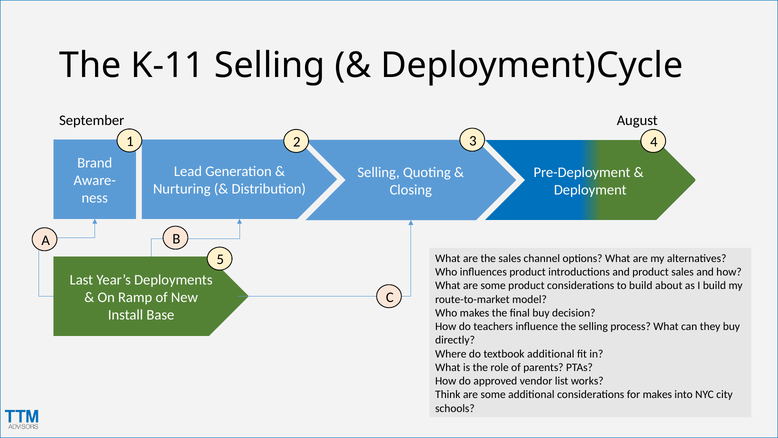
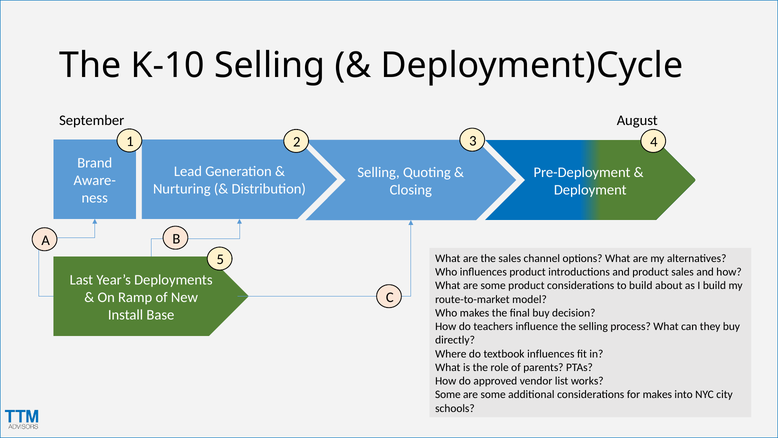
K-11: K-11 -> K-10 (168, 65)
textbook additional: additional -> influences (551, 354)
Think: Think -> Some (448, 394)
